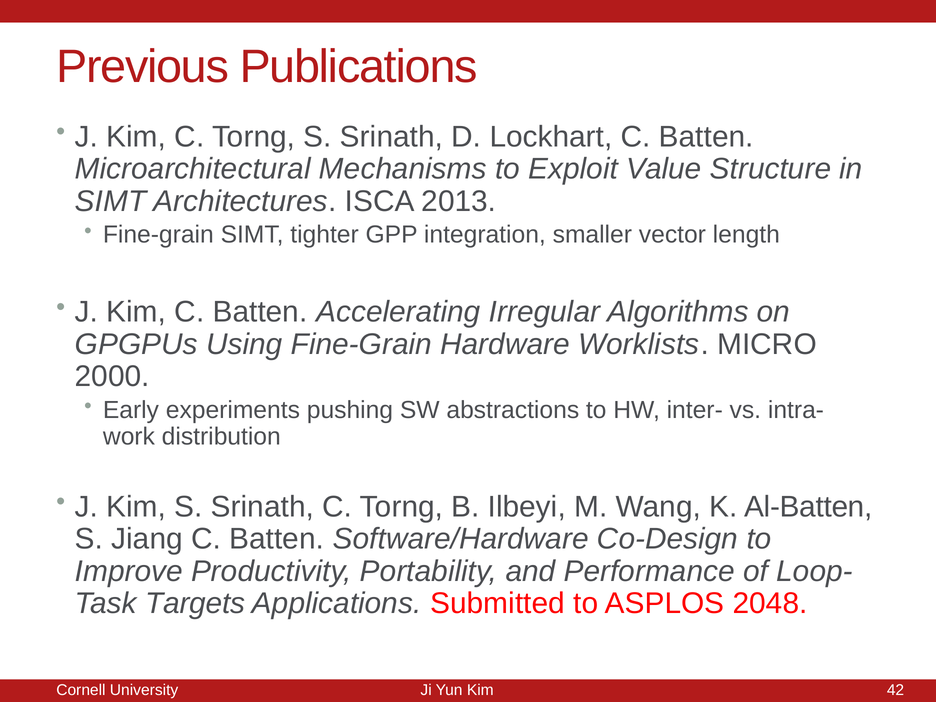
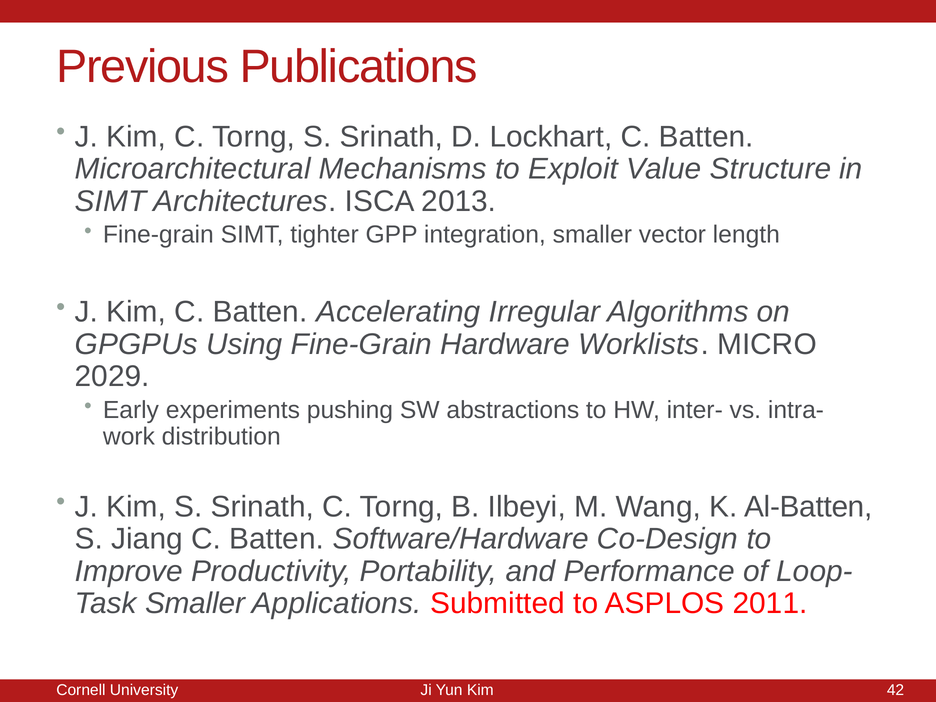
2000: 2000 -> 2029 (112, 377)
Targets: Targets -> Smaller (195, 604)
2048: 2048 -> 2011 (770, 604)
